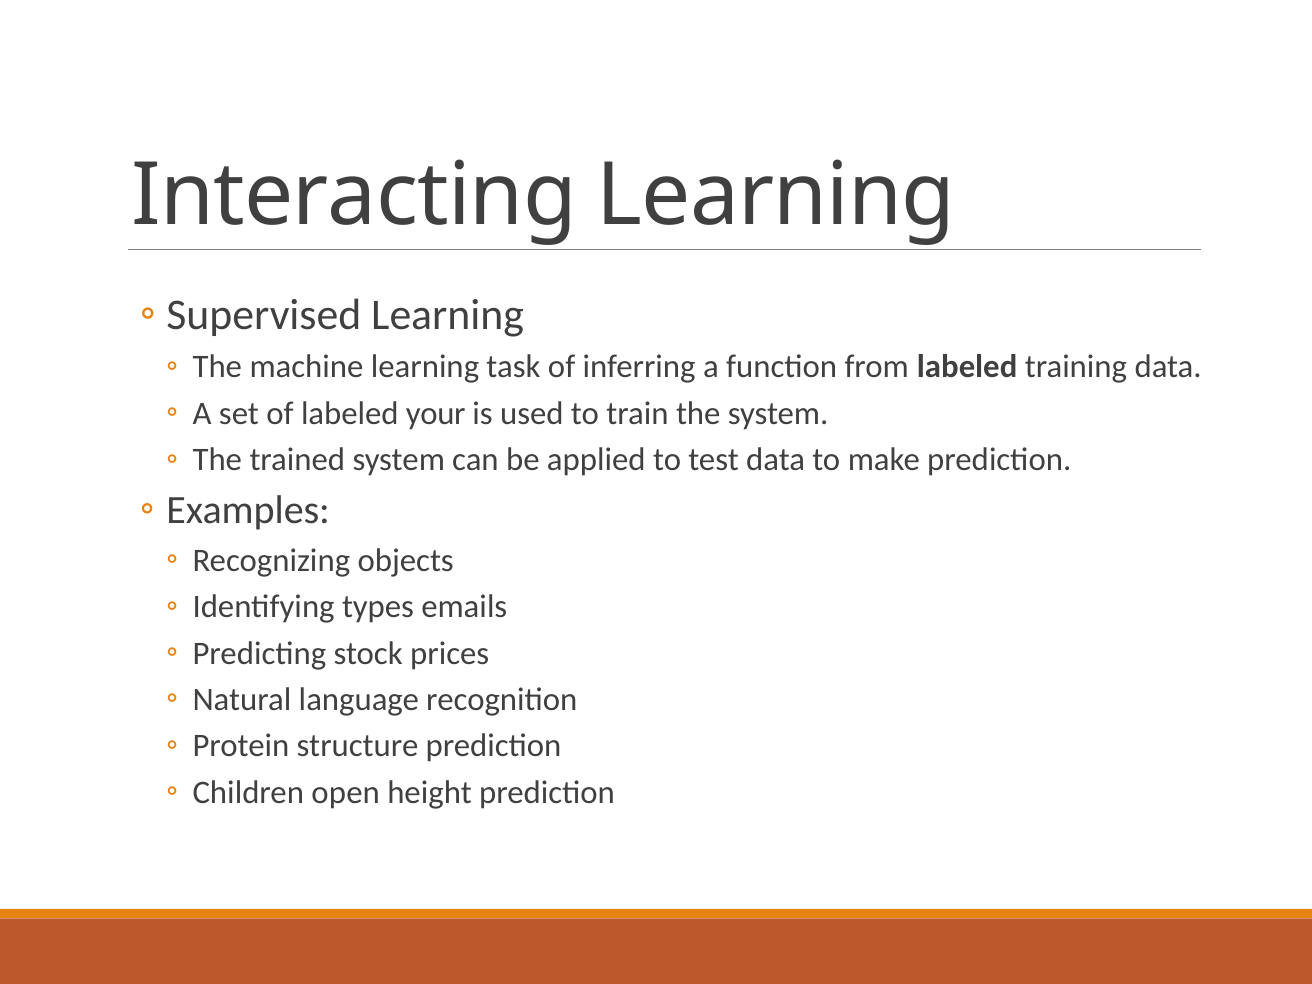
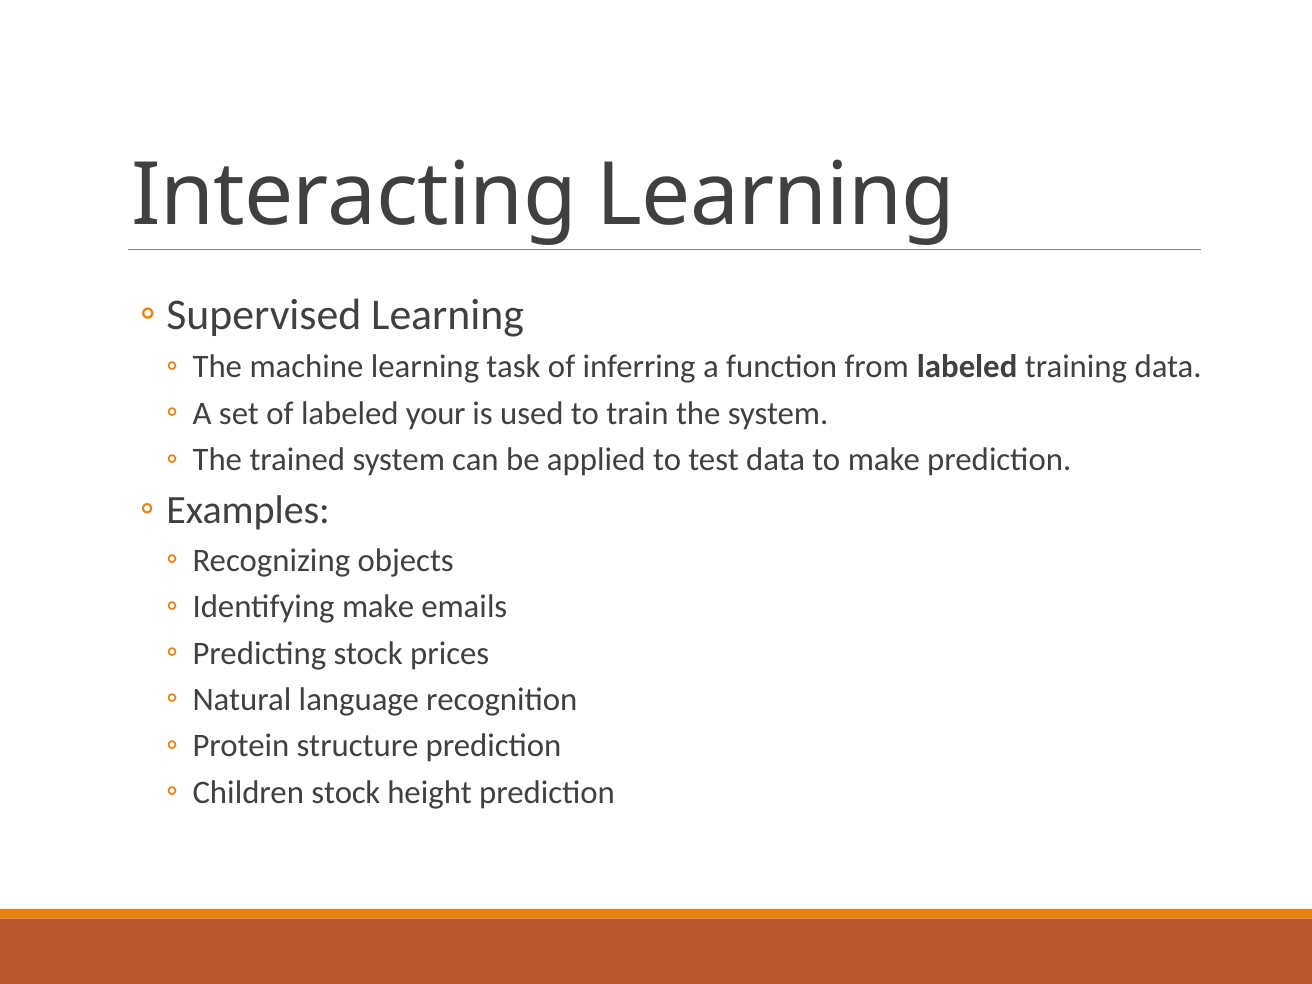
Identifying types: types -> make (378, 607)
Children open: open -> stock (346, 792)
